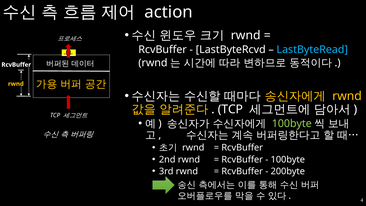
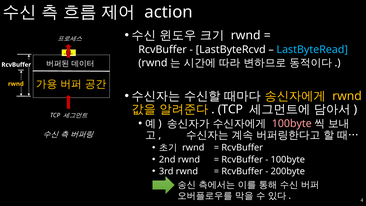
100byte colour: light green -> pink (292, 124)
